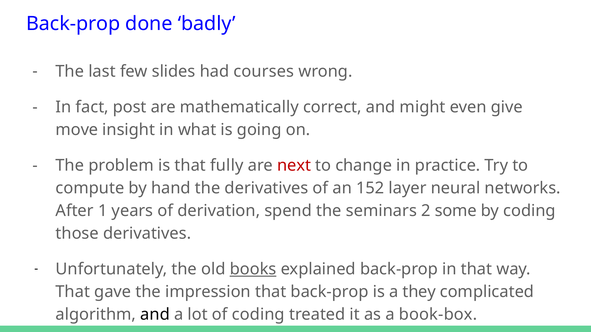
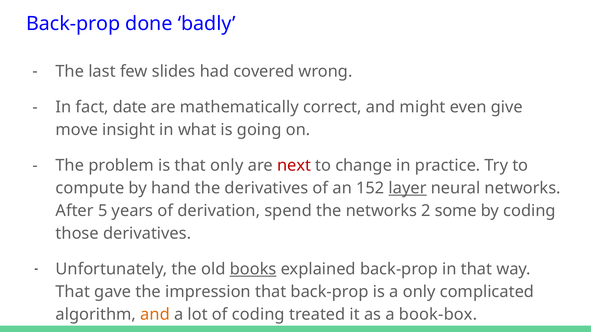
courses: courses -> covered (264, 72)
post: post -> date (130, 107)
that fully: fully -> only (227, 166)
layer underline: none -> present (408, 188)
1: 1 -> 5 (103, 211)
the seminars: seminars -> networks (381, 211)
a they: they -> only (419, 292)
and colour: black -> orange (155, 315)
